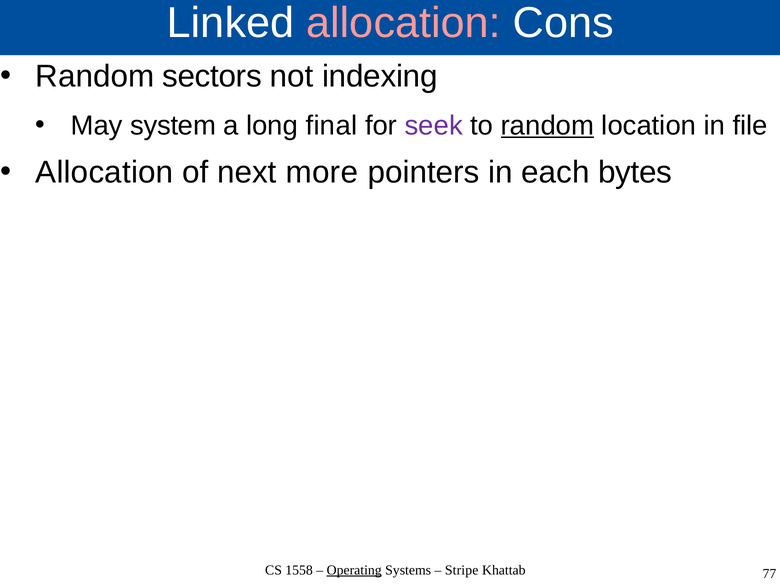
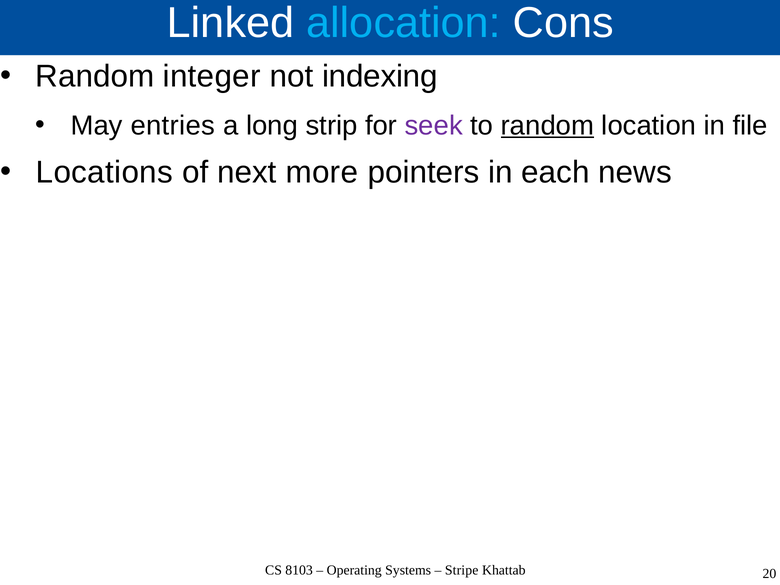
allocation colour: pink -> light blue (404, 23)
sectors: sectors -> integer (212, 76)
system: system -> entries (173, 125)
final: final -> strip (332, 125)
Allocation: Allocation -> Locations (104, 172)
bytes: bytes -> news (635, 172)
1558: 1558 -> 8103 (299, 570)
Operating underline: present -> none (354, 570)
77: 77 -> 20 (769, 574)
